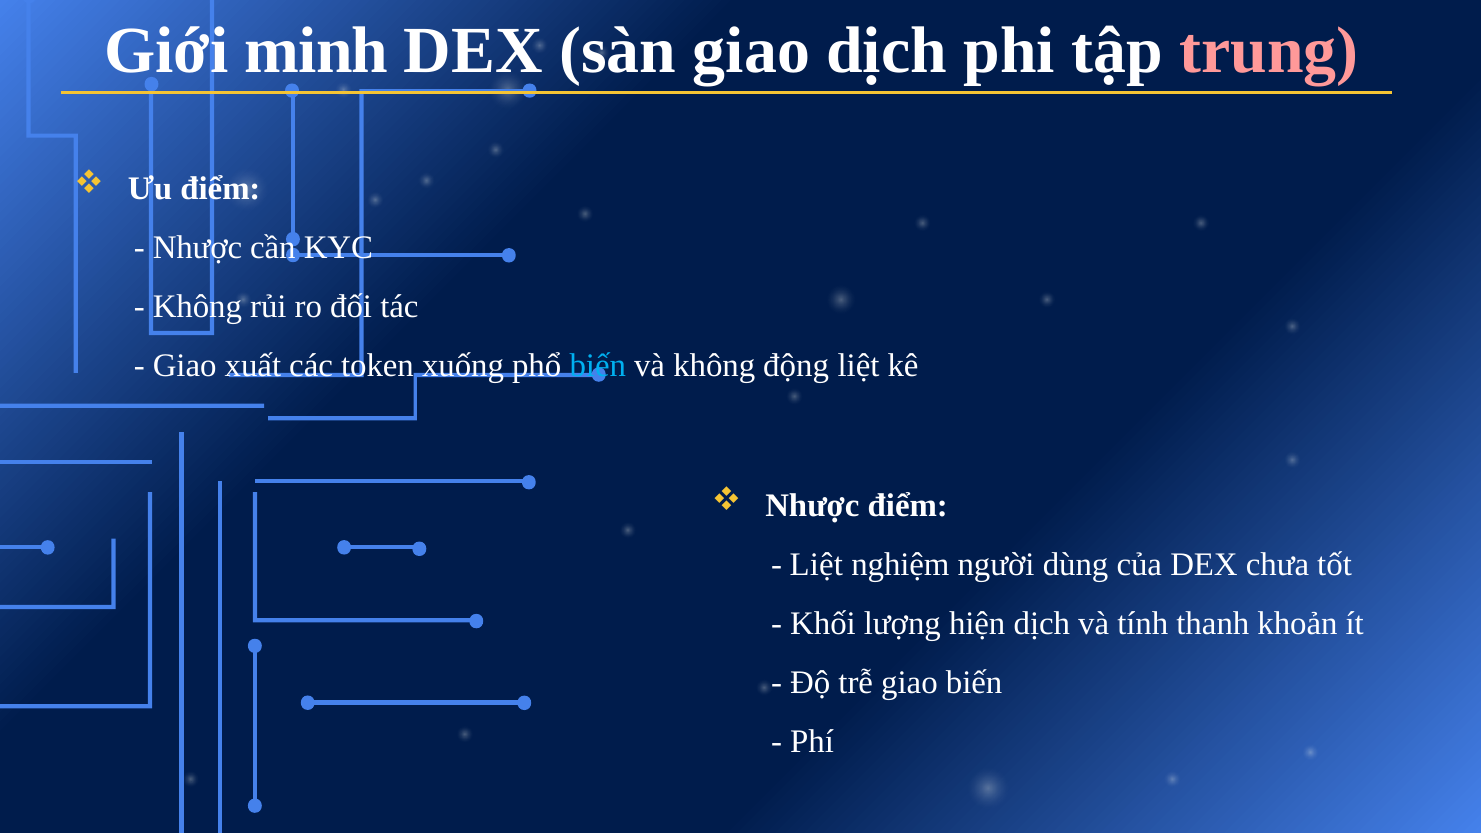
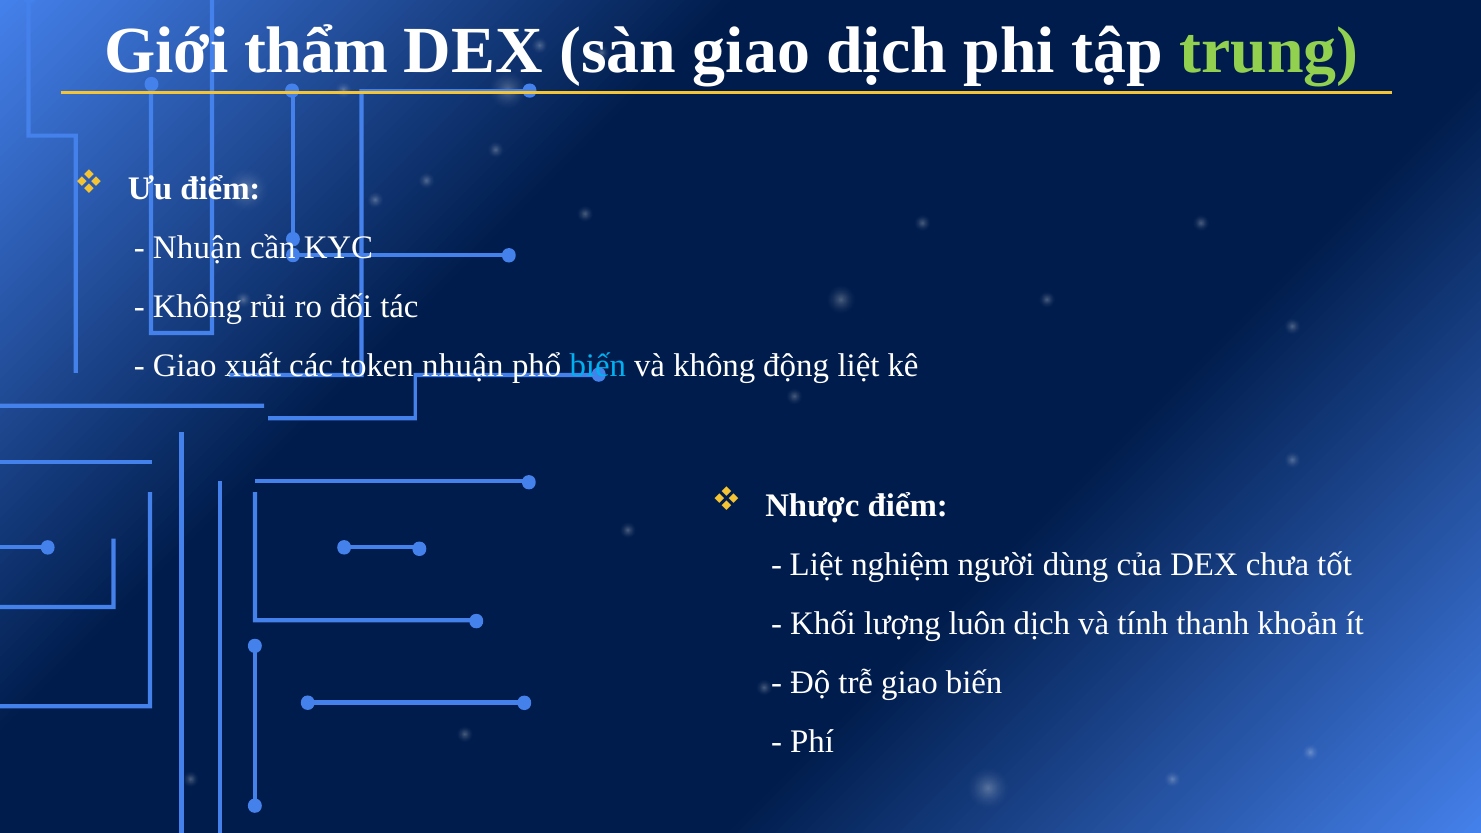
minh: minh -> thẩm (316, 51)
trung colour: pink -> light green (1269, 51)
Nhược: Nhược -> Nhuận (197, 248)
token xuống: xuống -> nhuận (463, 366)
hiện: hiện -> luôn (977, 624)
